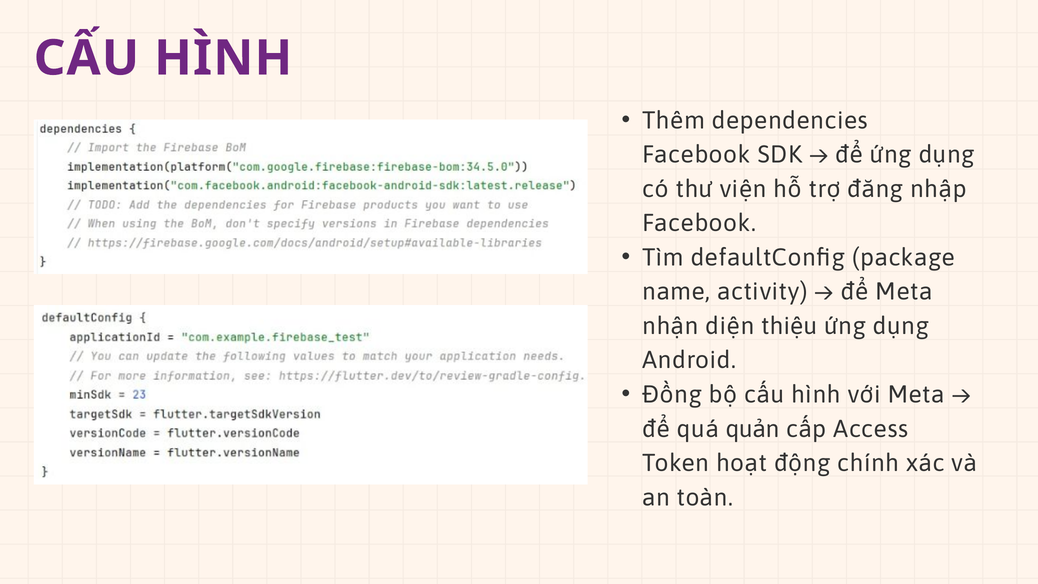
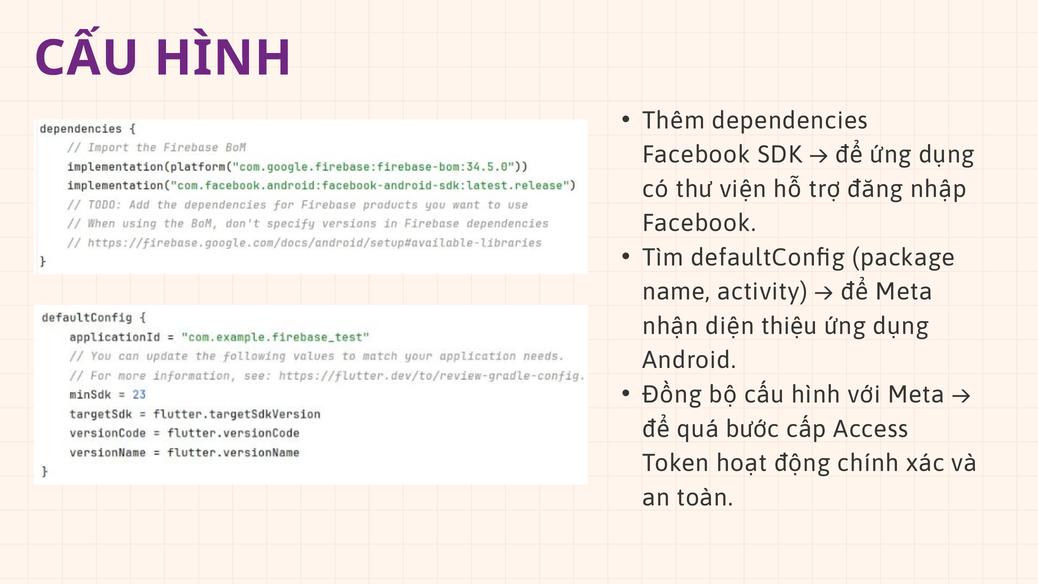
quản: quản -> bước (753, 429)
